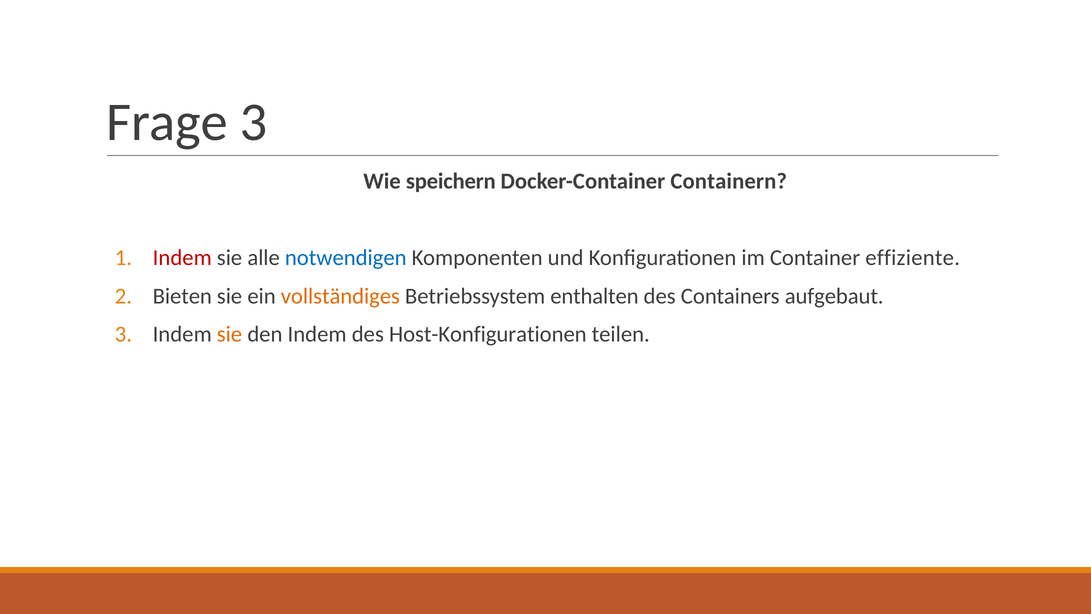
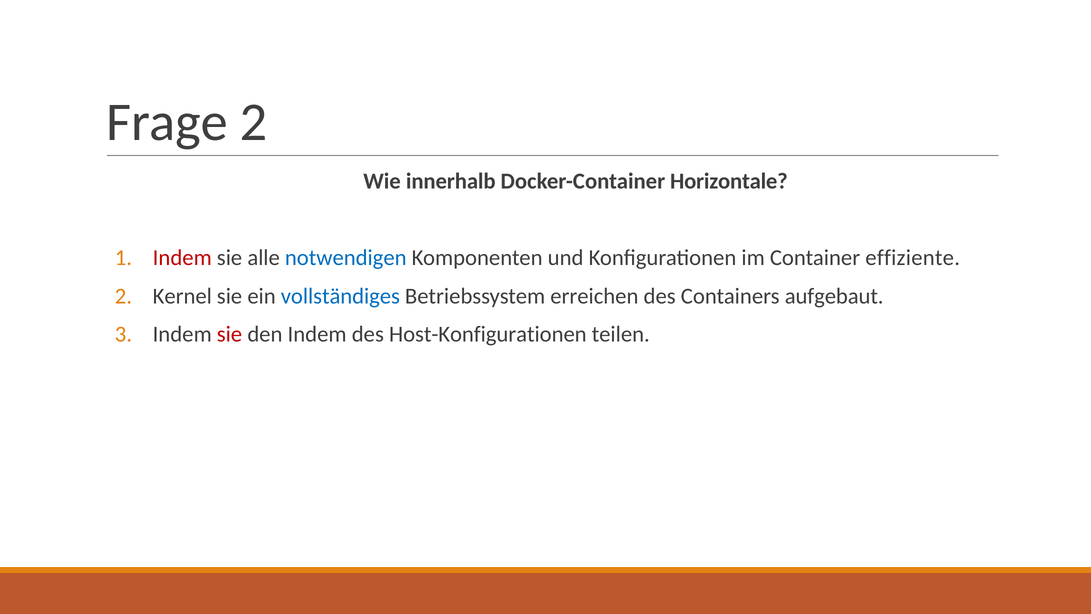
Frage 3: 3 -> 2 (254, 122)
speichern: speichern -> innerhalb (451, 181)
Containern: Containern -> Horizontale (729, 181)
Bieten: Bieten -> Kernel (182, 296)
vollständiges colour: orange -> blue (340, 296)
enthalten: enthalten -> erreichen (594, 296)
sie colour: orange -> red (230, 334)
